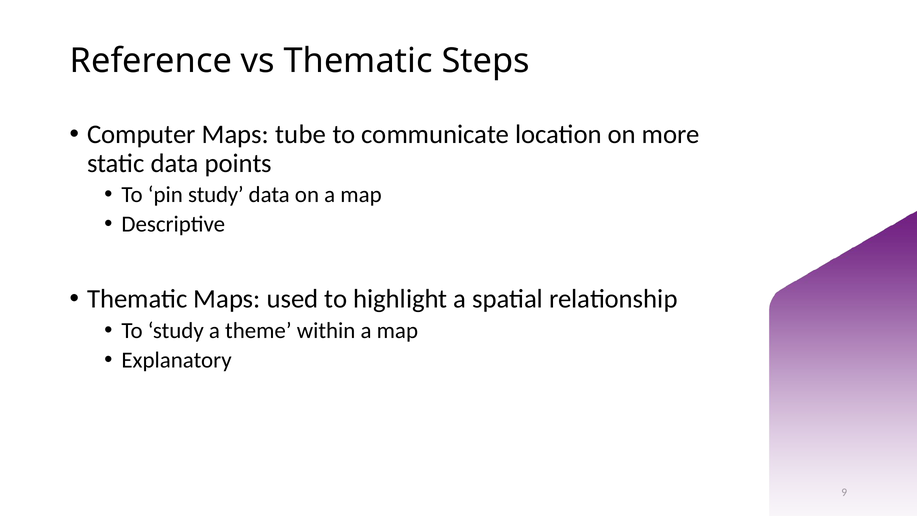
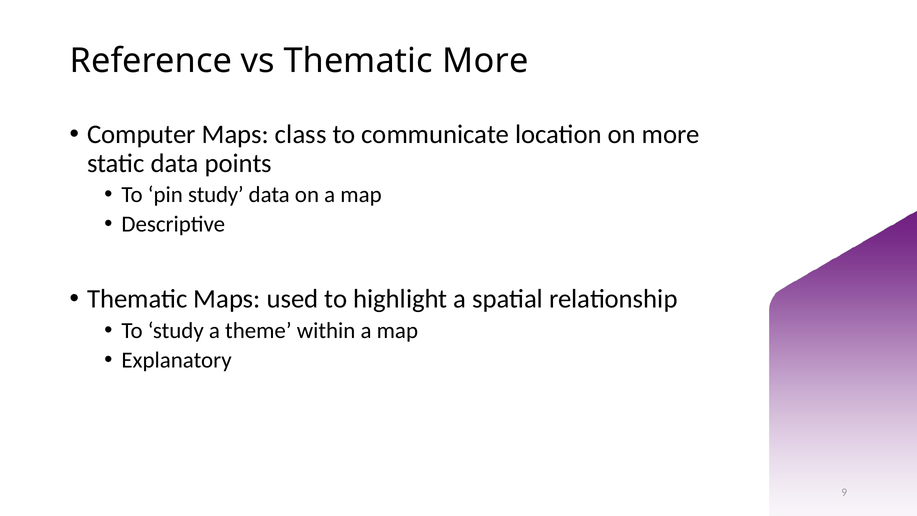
Thematic Steps: Steps -> More (485, 61)
tube: tube -> class (301, 134)
